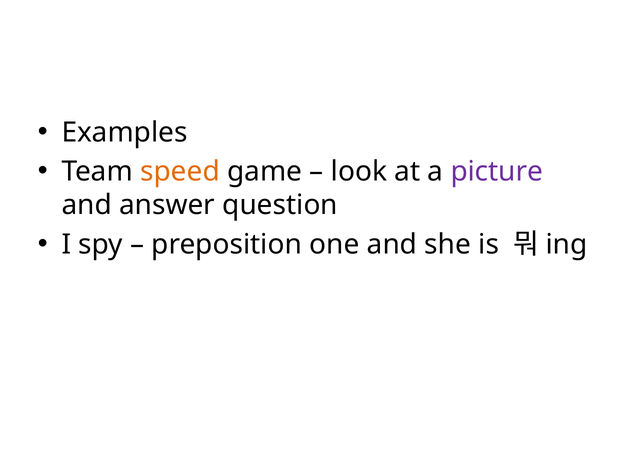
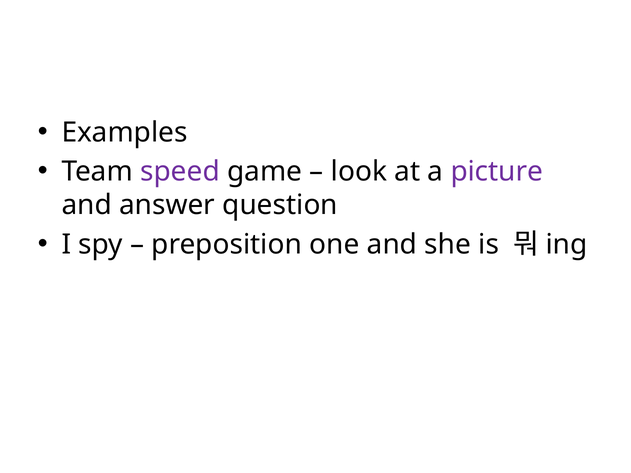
speed colour: orange -> purple (180, 172)
